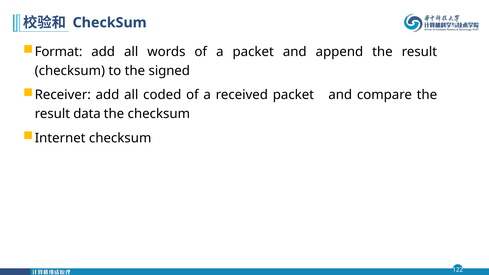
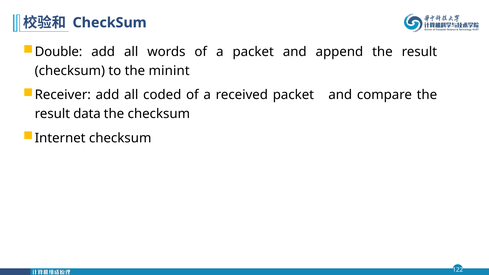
Format: Format -> Double (59, 52)
signed: signed -> minint (169, 71)
